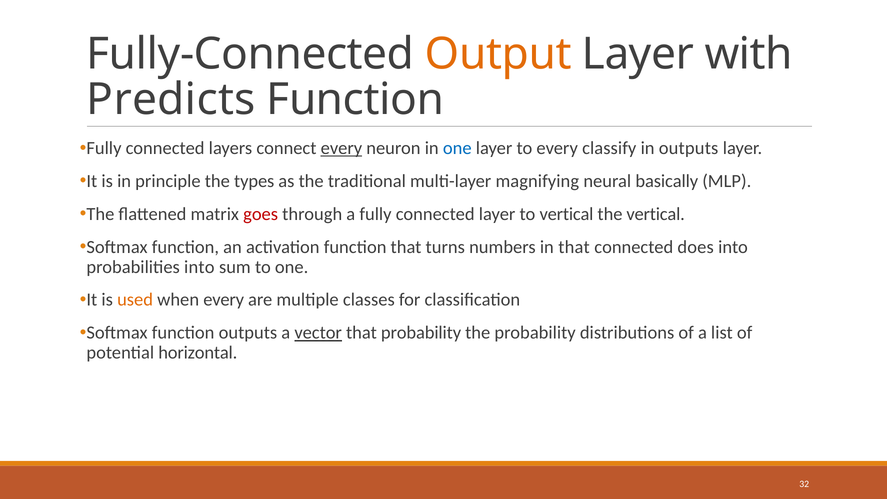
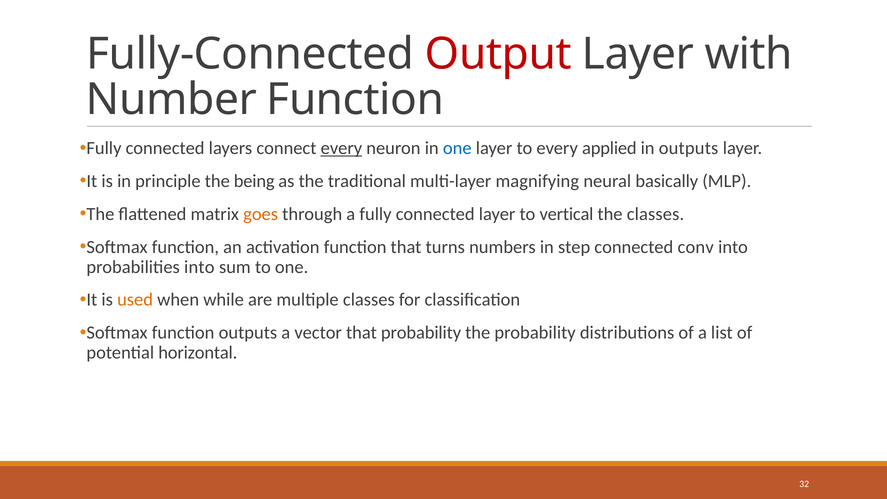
Output colour: orange -> red (498, 54)
Predicts: Predicts -> Number (171, 99)
classify: classify -> applied (609, 148)
types: types -> being (254, 181)
goes colour: red -> orange (261, 214)
the vertical: vertical -> classes (655, 214)
in that: that -> step (574, 247)
does: does -> conv (696, 247)
when every: every -> while (224, 300)
vector underline: present -> none (318, 333)
